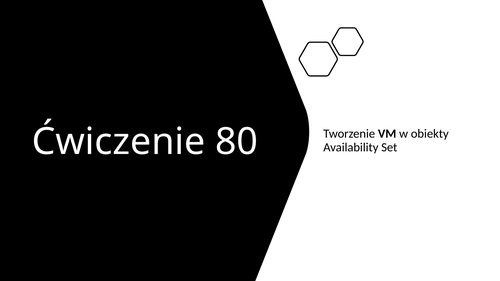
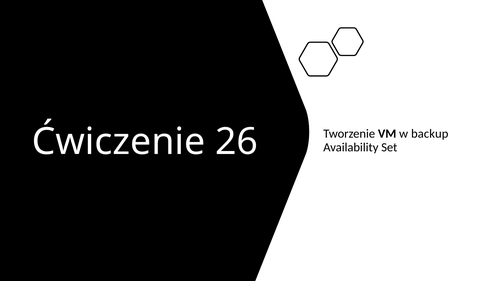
80: 80 -> 26 (237, 142)
obiekty: obiekty -> backup (430, 134)
